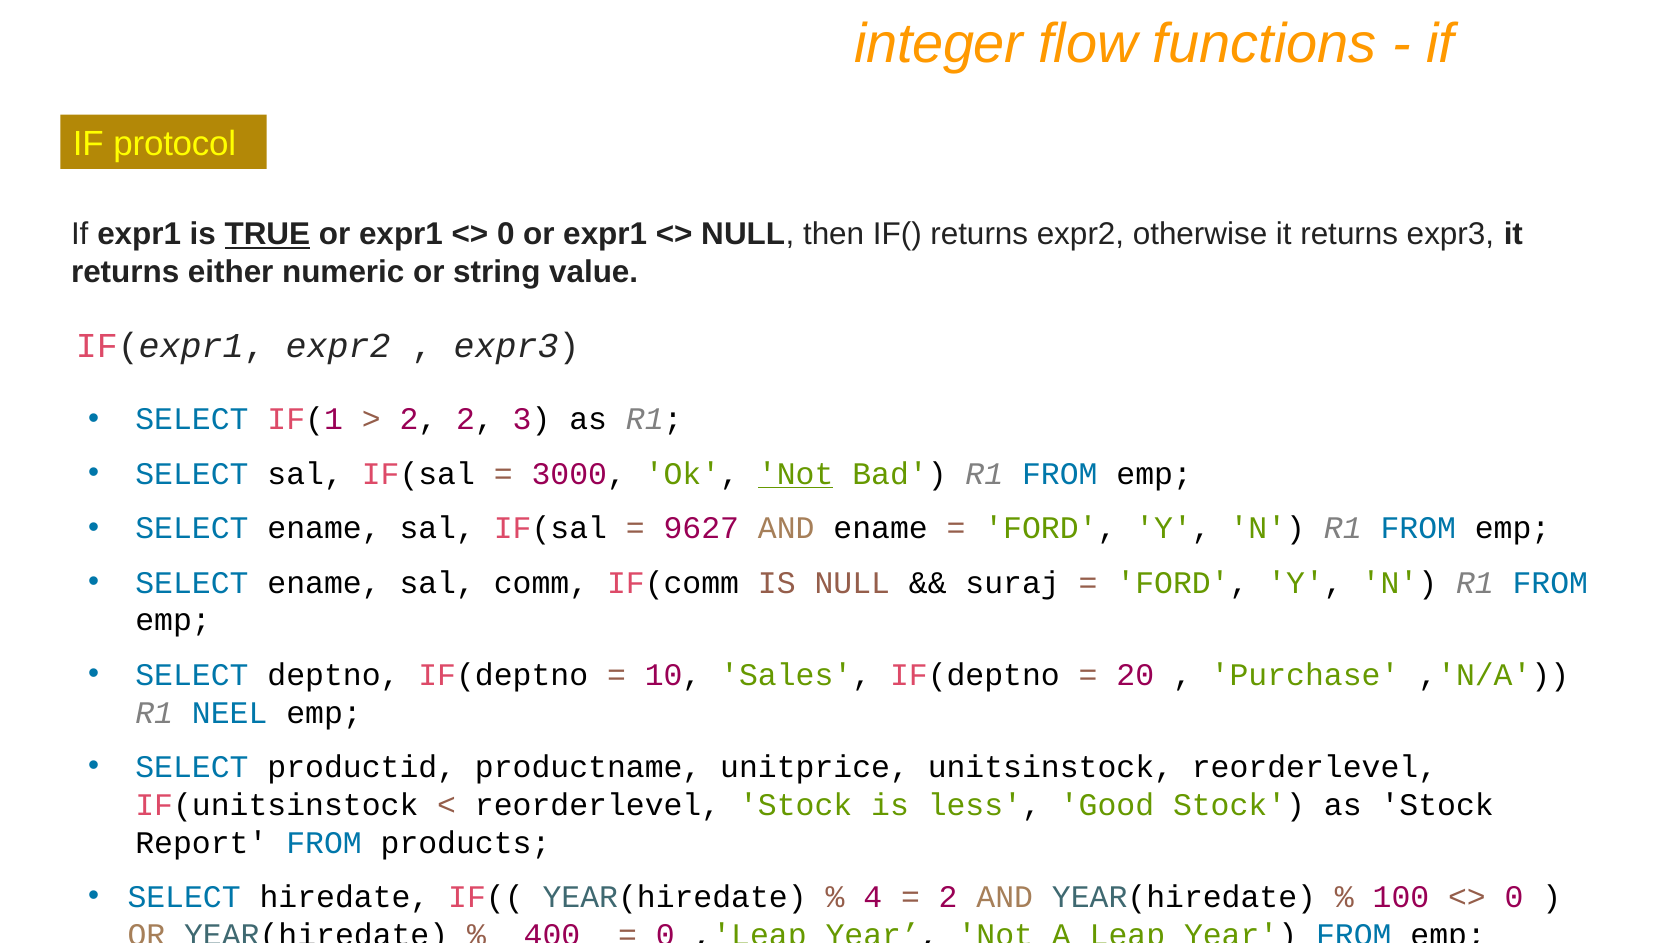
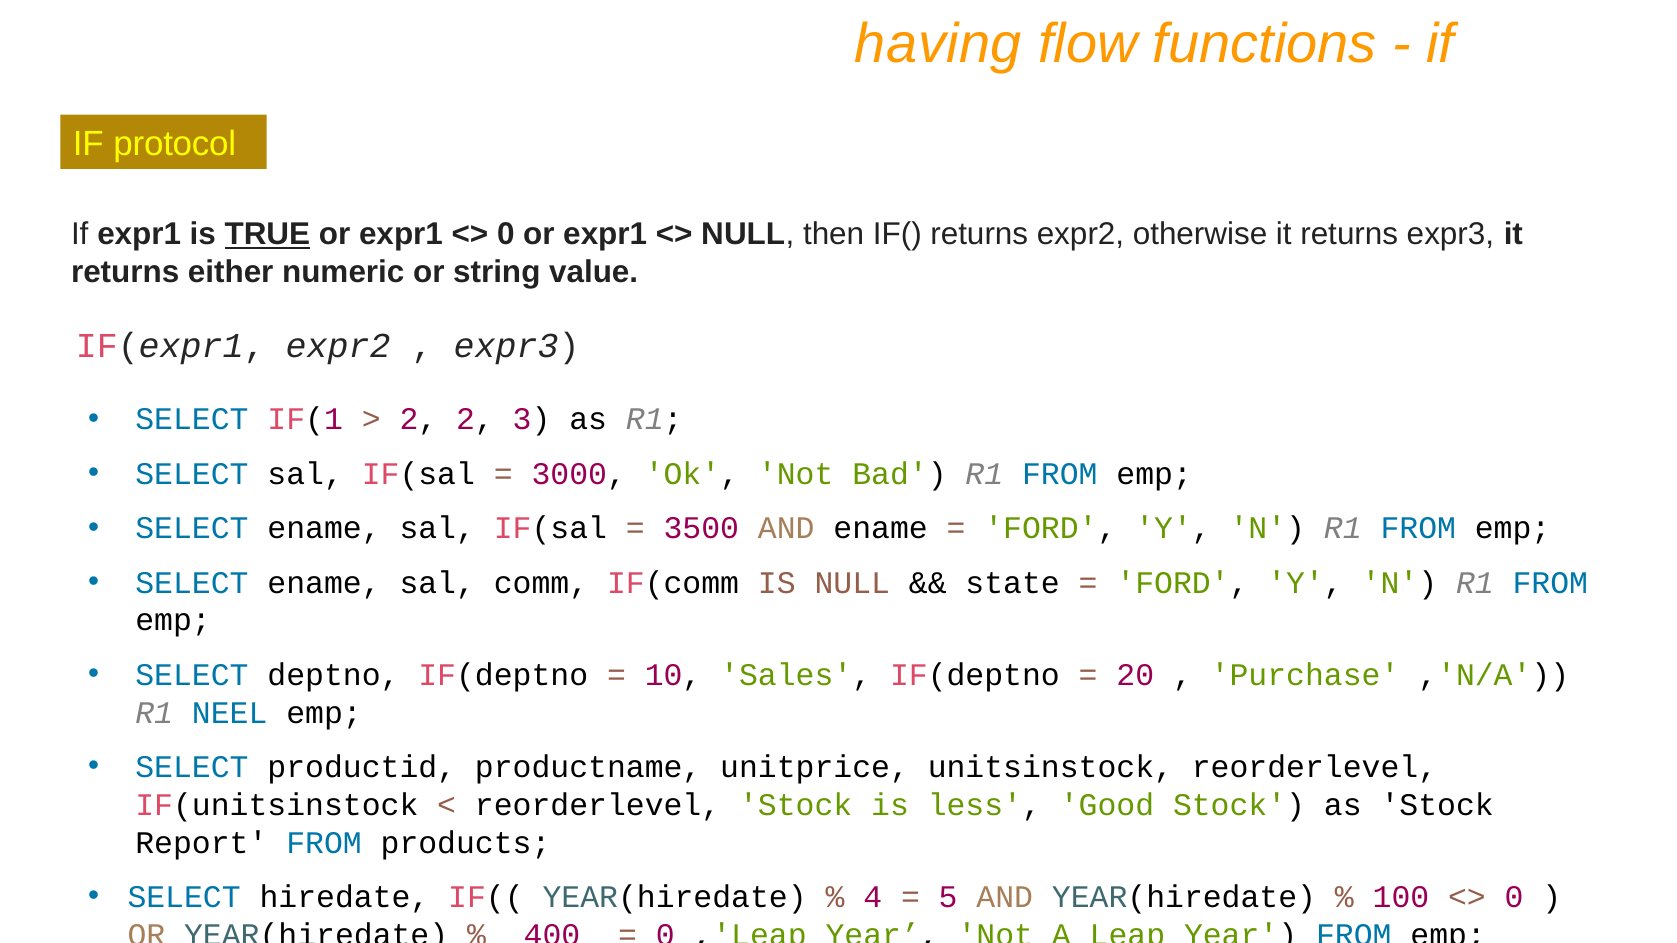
integer: integer -> having (938, 44)
Not underline: present -> none (796, 474)
9627: 9627 -> 3500 (701, 529)
suraj: suraj -> state (1013, 583)
2: 2 -> 5 (948, 897)
